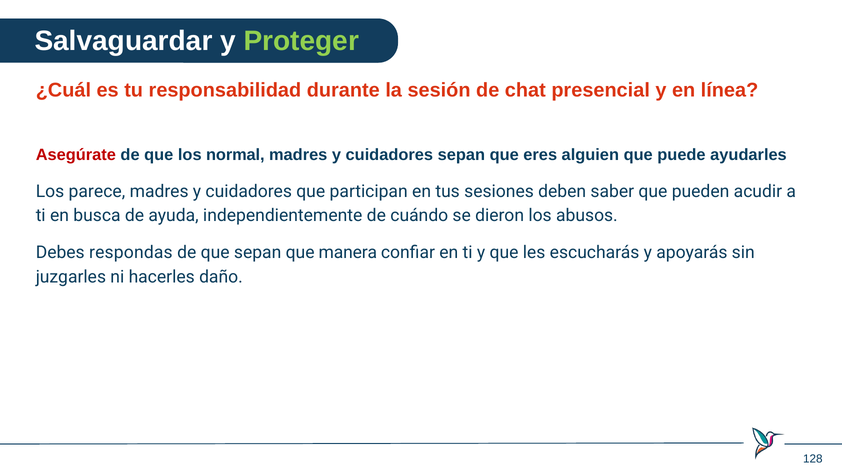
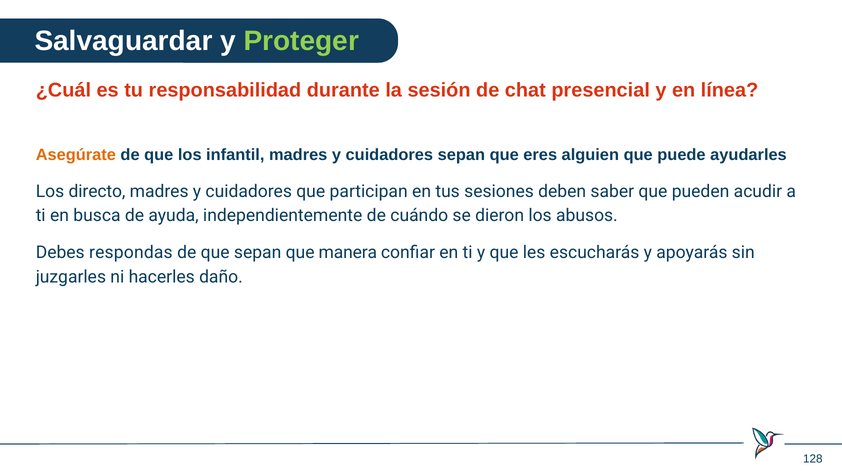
Asegúrate colour: red -> orange (76, 155)
normal: normal -> infantil (235, 155)
parece: parece -> directo (97, 192)
